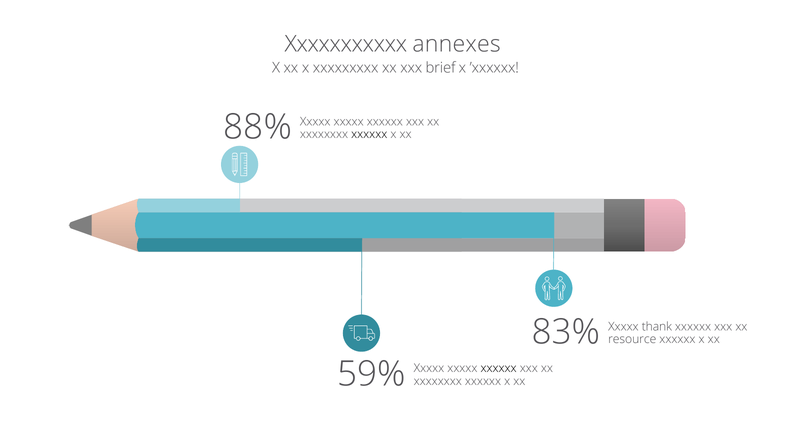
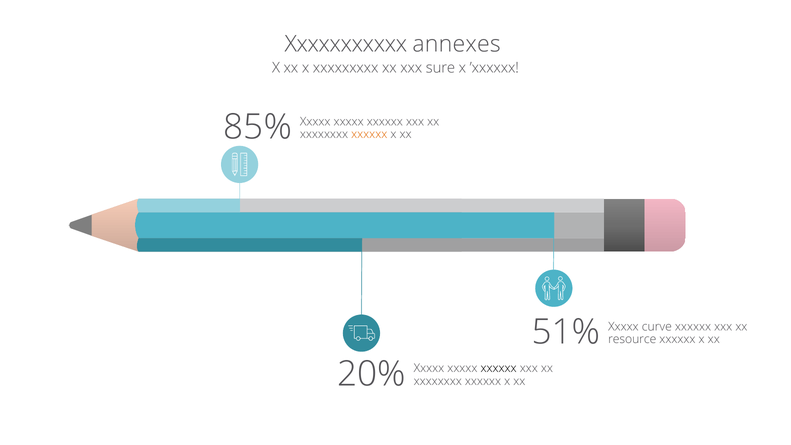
brief: brief -> sure (440, 68)
88%: 88% -> 85% (258, 127)
xxxxxx colour: black -> orange (369, 134)
83%: 83% -> 51% (566, 332)
thank: thank -> curve (657, 326)
59%: 59% -> 20% (371, 374)
